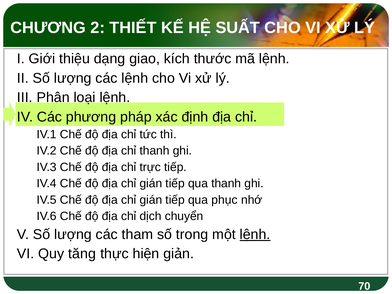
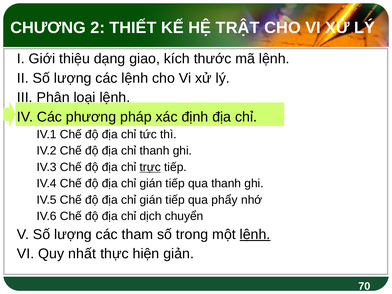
SUẤT: SUẤT -> TRẬT (238, 28)
trực underline: none -> present (150, 167)
phục: phục -> phẩy (224, 200)
tăng: tăng -> nhất (82, 254)
